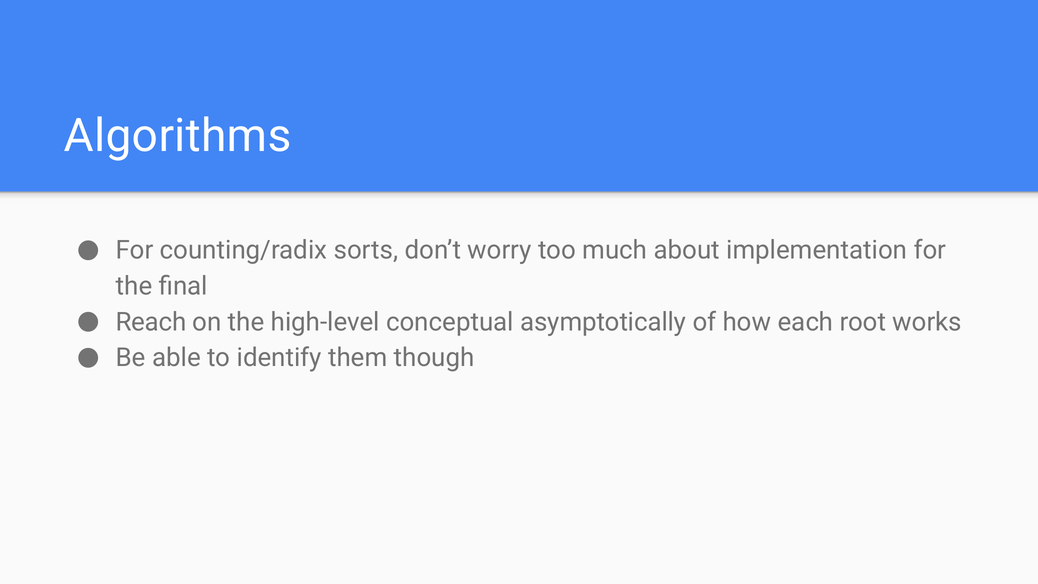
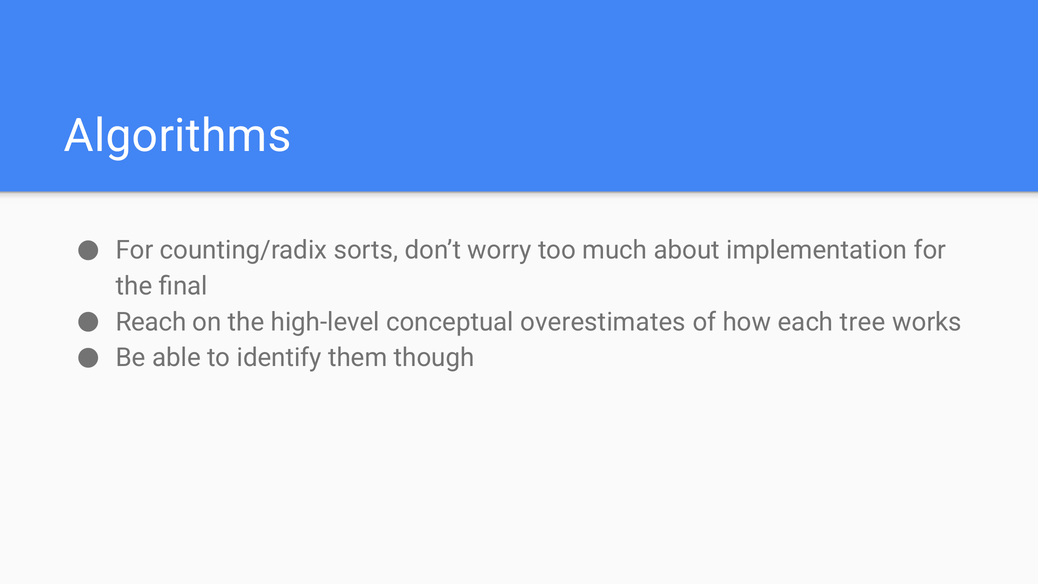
asymptotically: asymptotically -> overestimates (603, 322)
root: root -> tree (863, 322)
